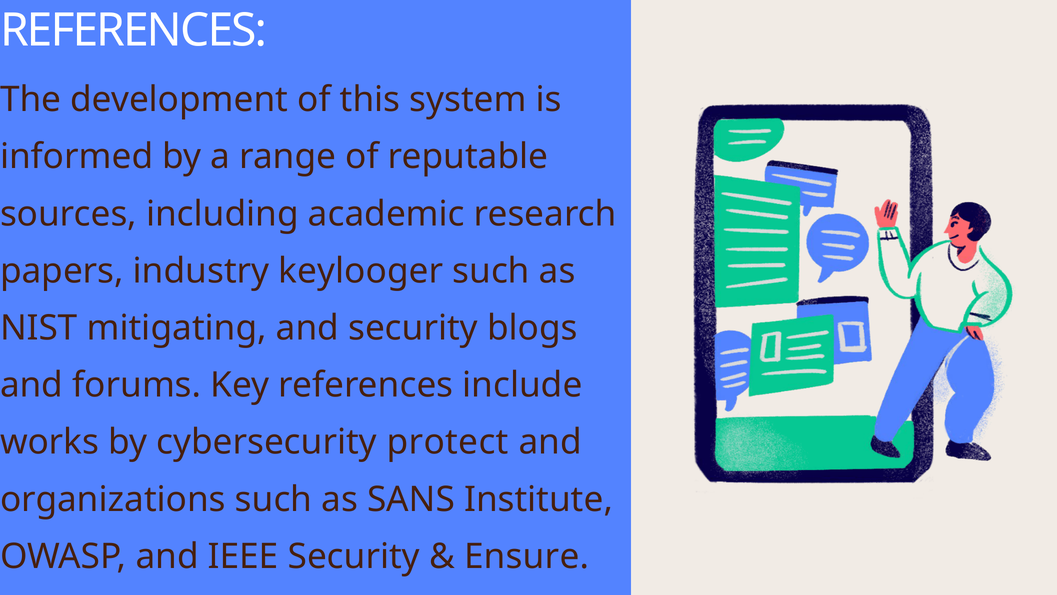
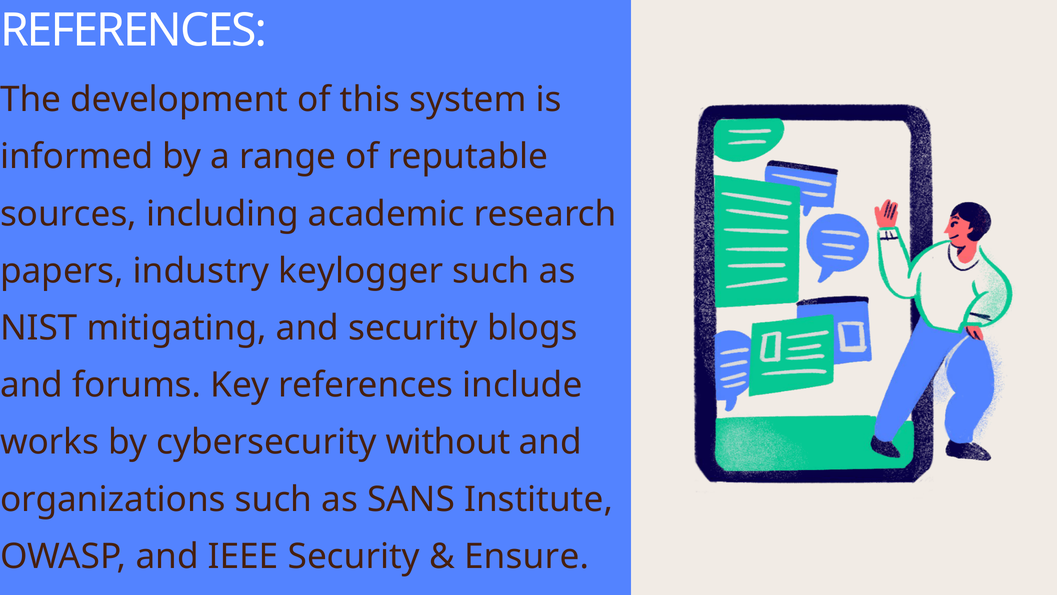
keylooger: keylooger -> keylogger (361, 271)
protect: protect -> without (448, 442)
